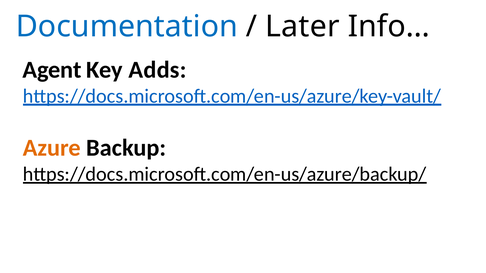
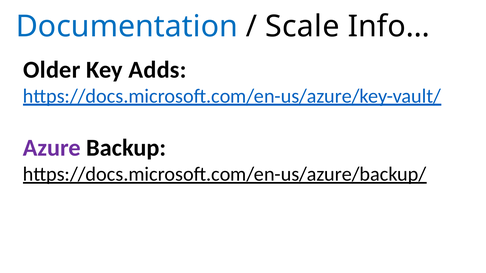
Later: Later -> Scale (302, 27)
Agent: Agent -> Older (52, 70)
Azure colour: orange -> purple (52, 148)
